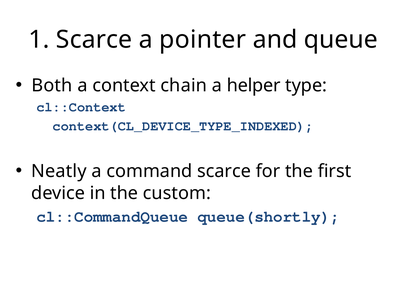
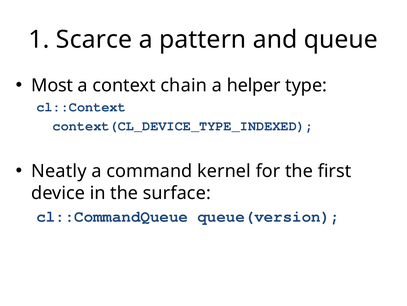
pointer: pointer -> pattern (203, 39)
Both: Both -> Most (52, 85)
command scarce: scarce -> kernel (224, 171)
custom: custom -> surface (177, 193)
queue(shortly: queue(shortly -> queue(version (269, 216)
